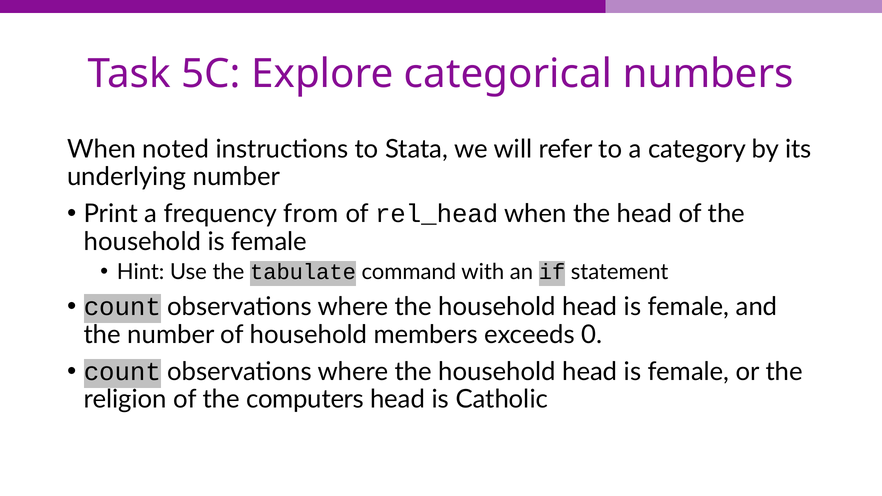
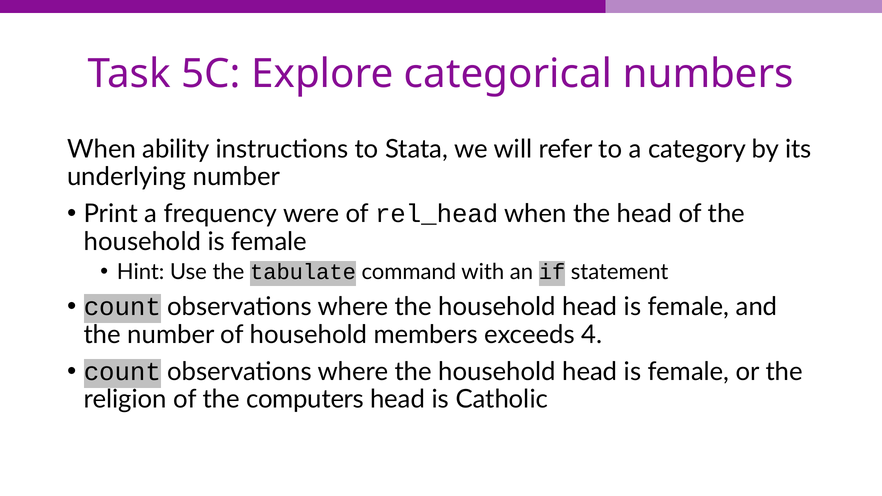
noted: noted -> ability (176, 149)
from: from -> were (311, 214)
0: 0 -> 4 (592, 335)
